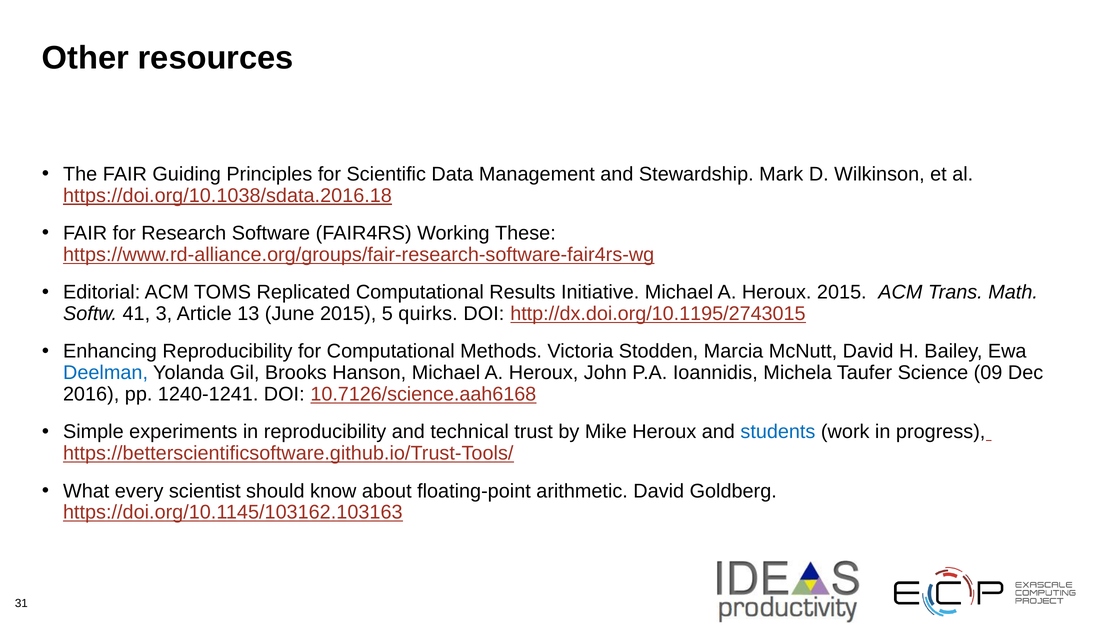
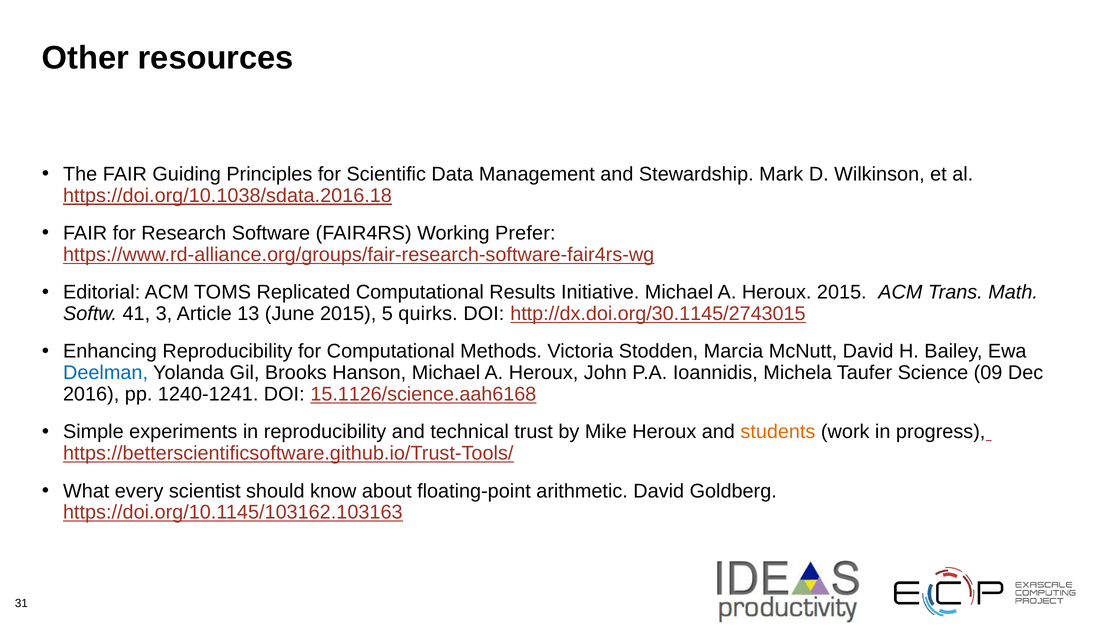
These: These -> Prefer (525, 233)
http://dx.doi.org/10.1195/2743015: http://dx.doi.org/10.1195/2743015 -> http://dx.doi.org/30.1145/2743015 (658, 314)
10.7126/science.aah6168: 10.7126/science.aah6168 -> 15.1126/science.aah6168 (423, 395)
students colour: blue -> orange (778, 432)
